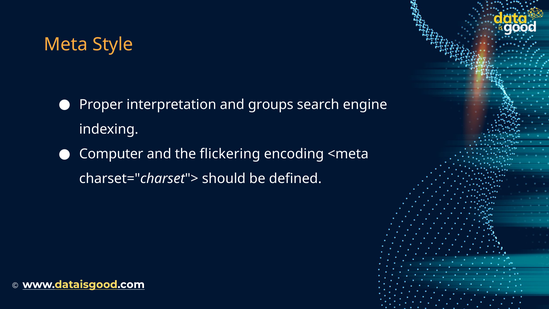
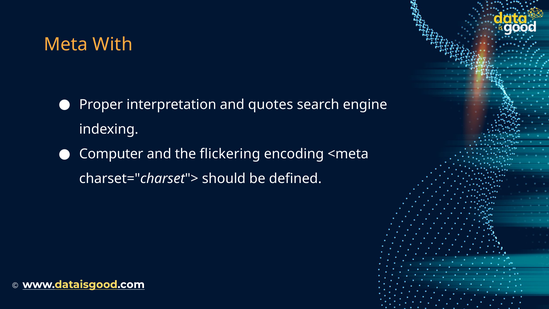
Style: Style -> With (113, 44)
groups: groups -> quotes (271, 104)
